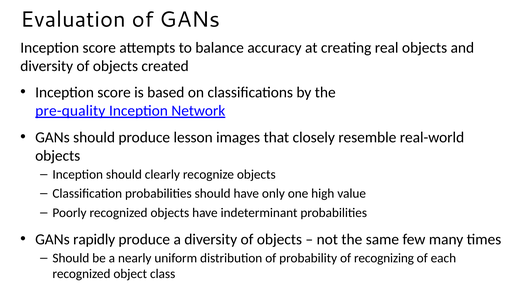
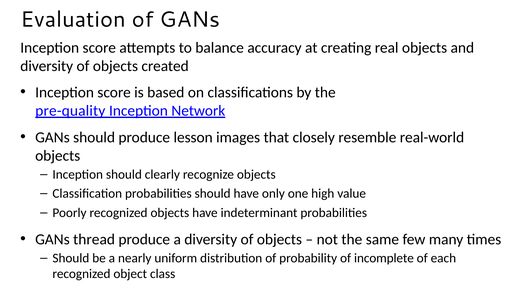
rapidly: rapidly -> thread (94, 239)
recognizing: recognizing -> incomplete (384, 258)
